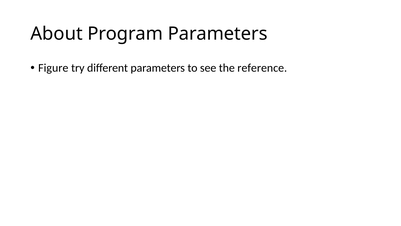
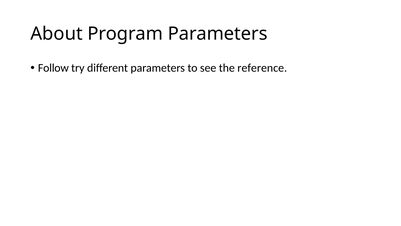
Figure: Figure -> Follow (53, 68)
